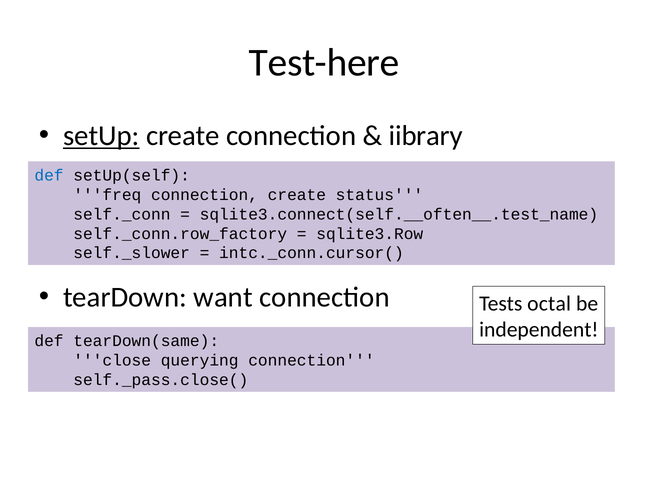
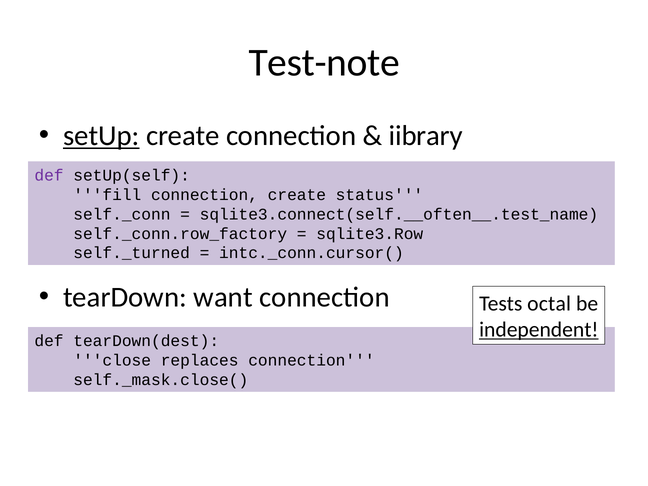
Test-here: Test-here -> Test-note (324, 63)
def colour: blue -> purple (49, 175)
freq: freq -> fill (107, 195)
self._slower: self._slower -> self._turned (132, 253)
independent underline: none -> present (539, 330)
tearDown(same: tearDown(same -> tearDown(dest (146, 341)
querying: querying -> replaces (200, 361)
self._pass.close(: self._pass.close( -> self._mask.close( (161, 380)
